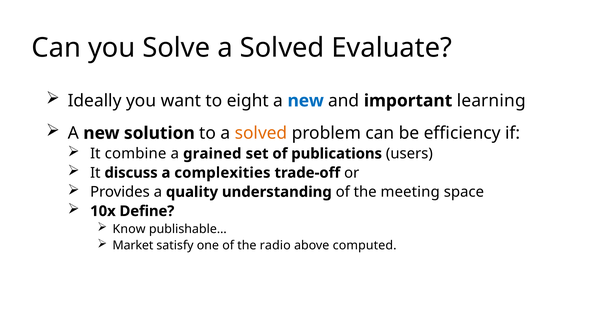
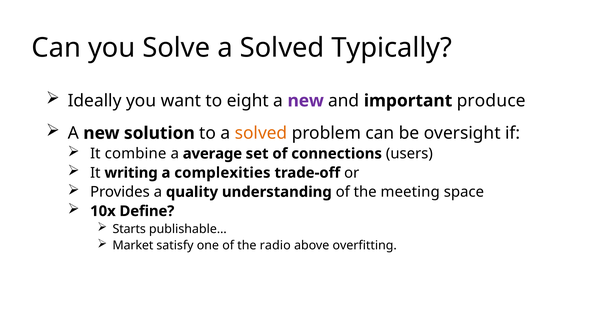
Evaluate: Evaluate -> Typically (392, 48)
new colour: blue -> purple (306, 101)
learning: learning -> produce (491, 101)
efficiency: efficiency -> oversight (462, 133)
grained: grained -> average (212, 154)
publications: publications -> connections (337, 154)
discuss: discuss -> writing (131, 173)
Know: Know -> Starts (129, 229)
computed: computed -> overfitting (365, 246)
